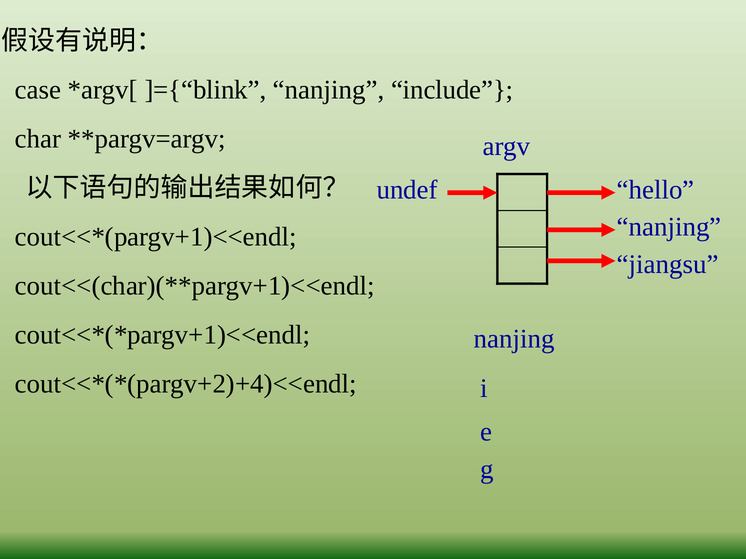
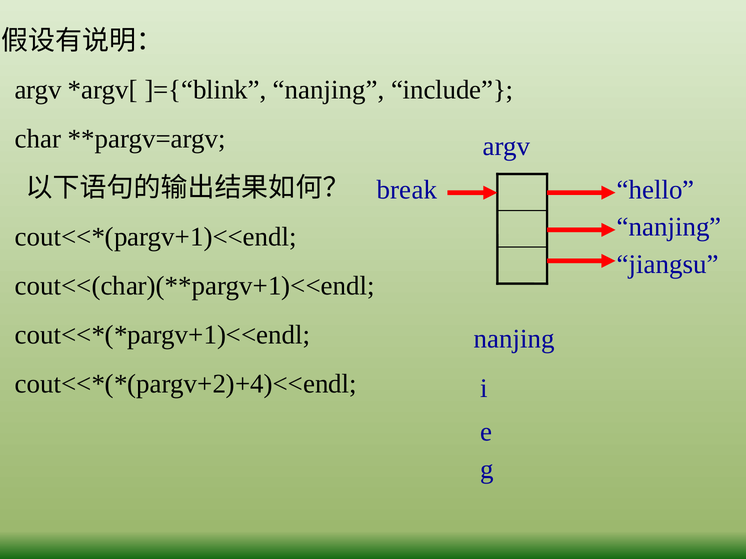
case: case -> argv (38, 90)
undef: undef -> break (407, 190)
